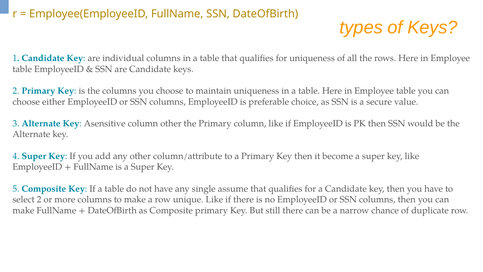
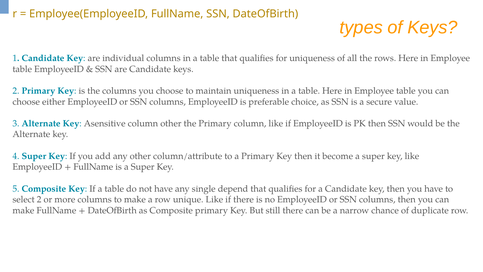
assume: assume -> depend (233, 189)
